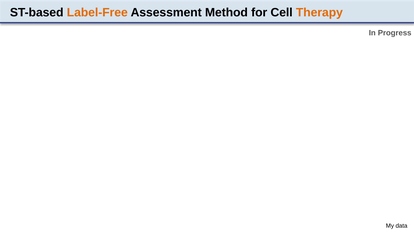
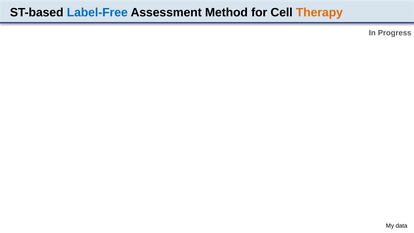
Label-Free colour: orange -> blue (97, 12)
